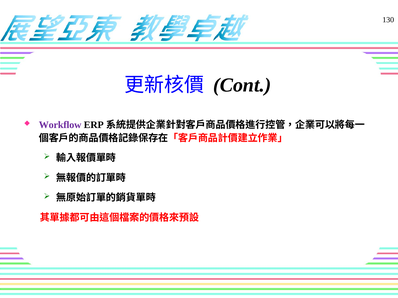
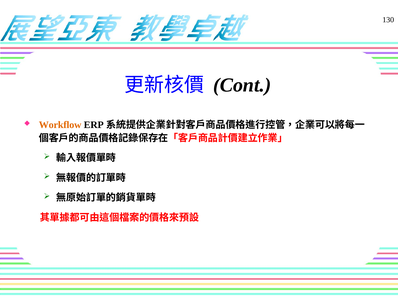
Workflow colour: purple -> orange (60, 125)
